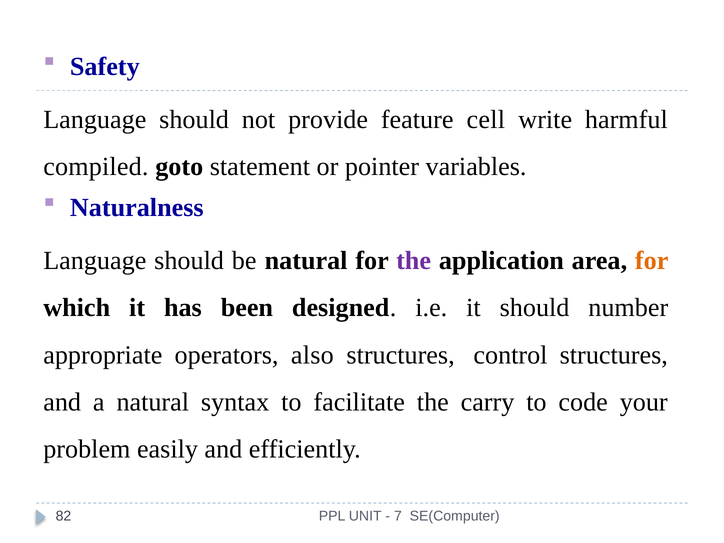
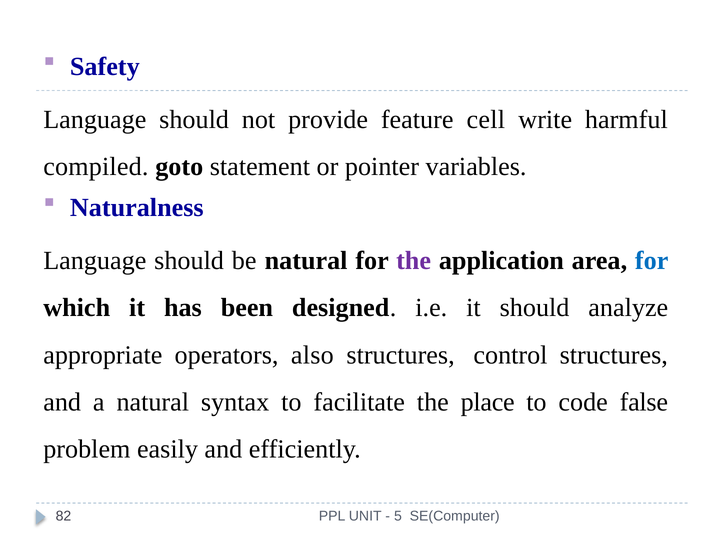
for colour: orange -> blue (652, 261)
number: number -> analyze (628, 308)
carry: carry -> place (488, 402)
your: your -> false (644, 402)
7: 7 -> 5 (398, 516)
